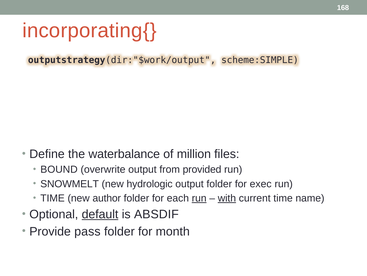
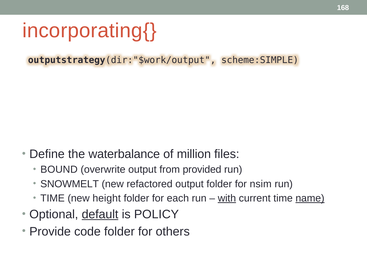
hydrologic: hydrologic -> refactored (150, 183)
exec: exec -> nsim (261, 183)
author: author -> height (107, 198)
run underline: present -> none (199, 198)
name underline: none -> present (310, 198)
ABSDIF: ABSDIF -> POLICY (156, 214)
pass: pass -> code (87, 231)
month: month -> others (173, 231)
